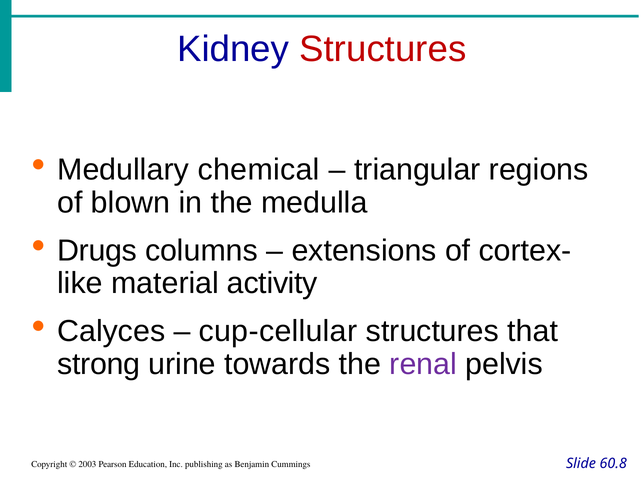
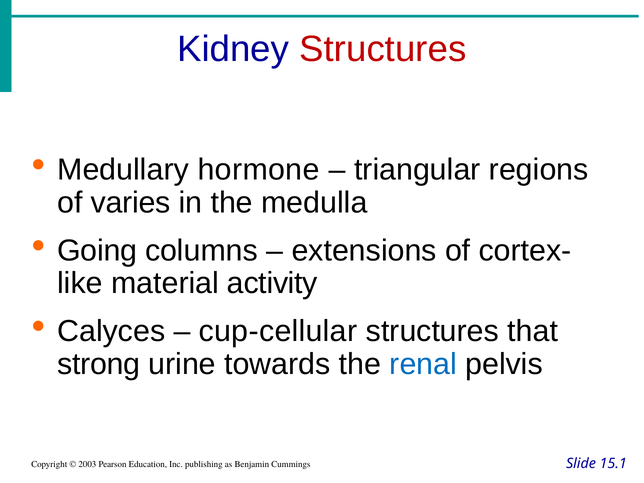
chemical: chemical -> hormone (259, 170)
blown: blown -> varies (131, 202)
Drugs: Drugs -> Going (97, 251)
renal colour: purple -> blue (423, 364)
60.8: 60.8 -> 15.1 (613, 464)
